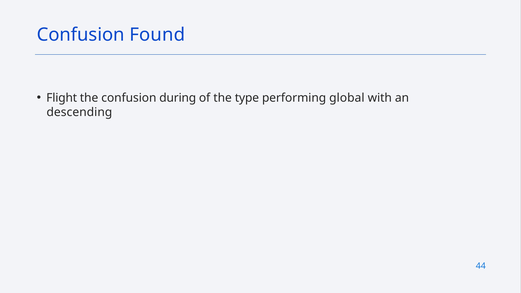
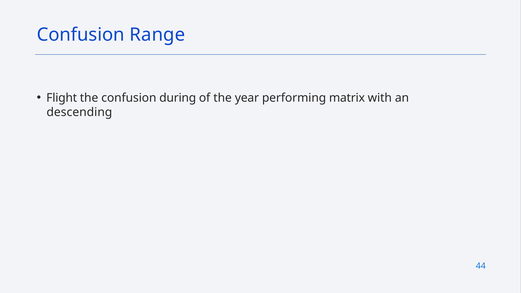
Found: Found -> Range (157, 35)
type: type -> year (247, 98)
global: global -> matrix (347, 98)
